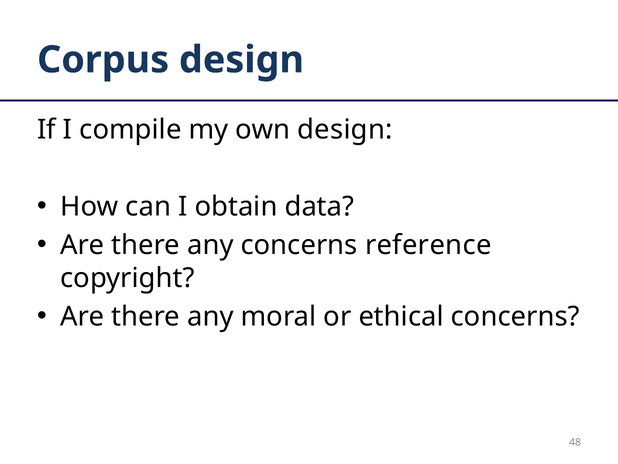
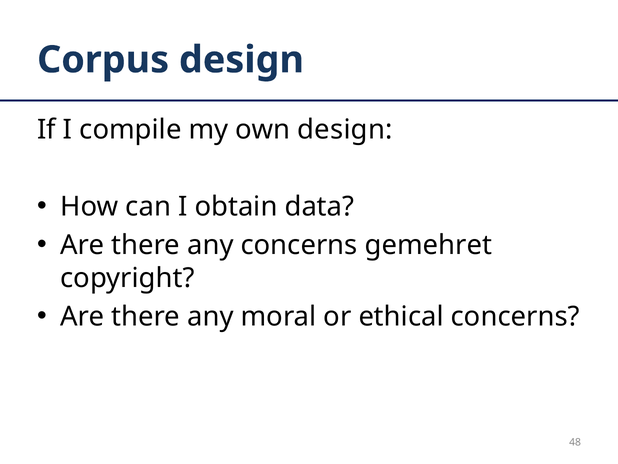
reference: reference -> gemehret (428, 245)
